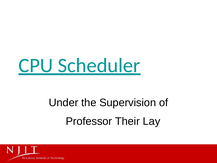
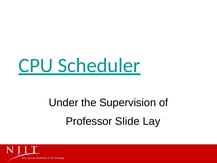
Their: Their -> Slide (127, 121)
